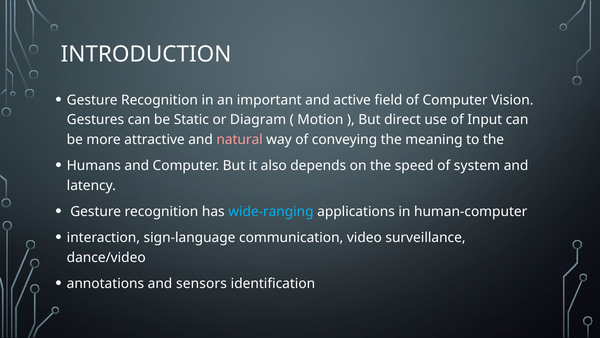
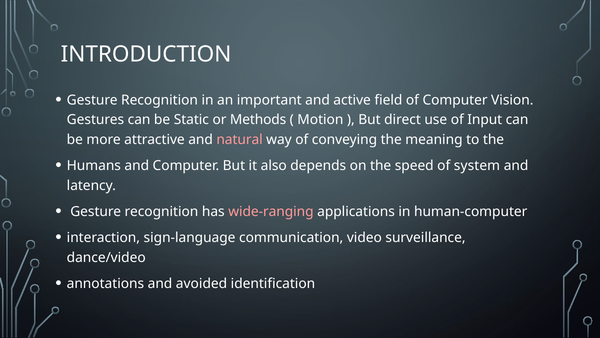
Diagram: Diagram -> Methods (258, 120)
wide-ranging colour: light blue -> pink (271, 211)
sensors: sensors -> avoided (202, 283)
